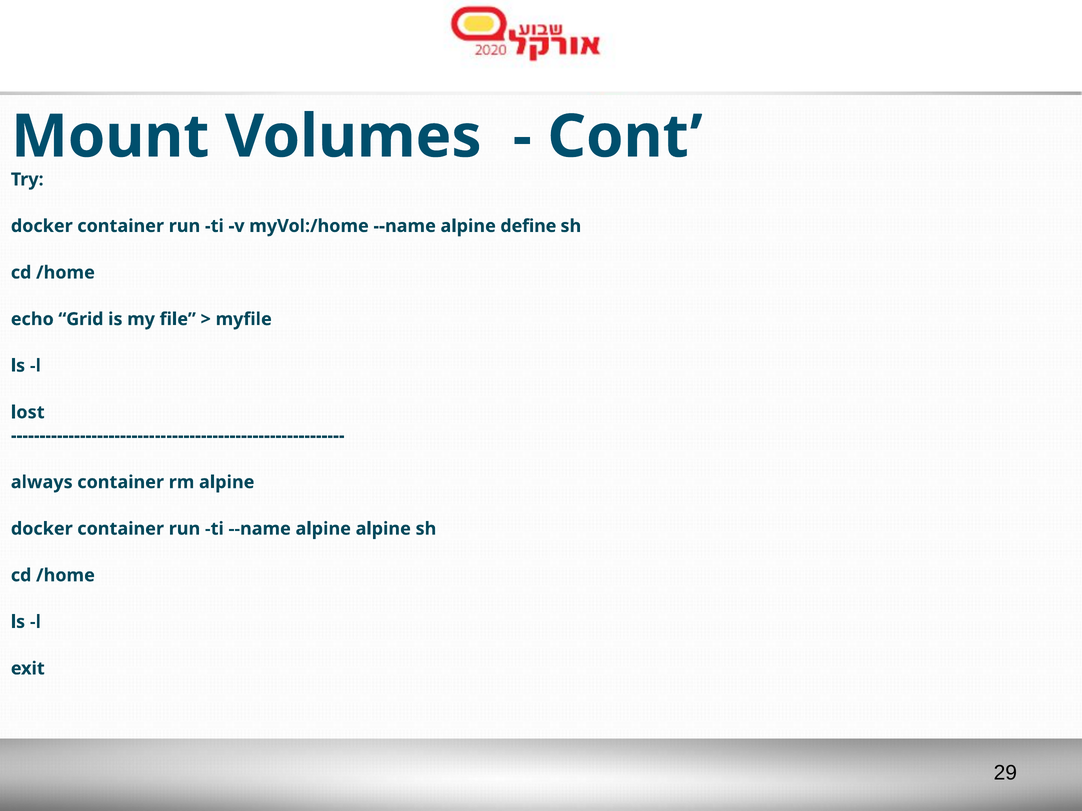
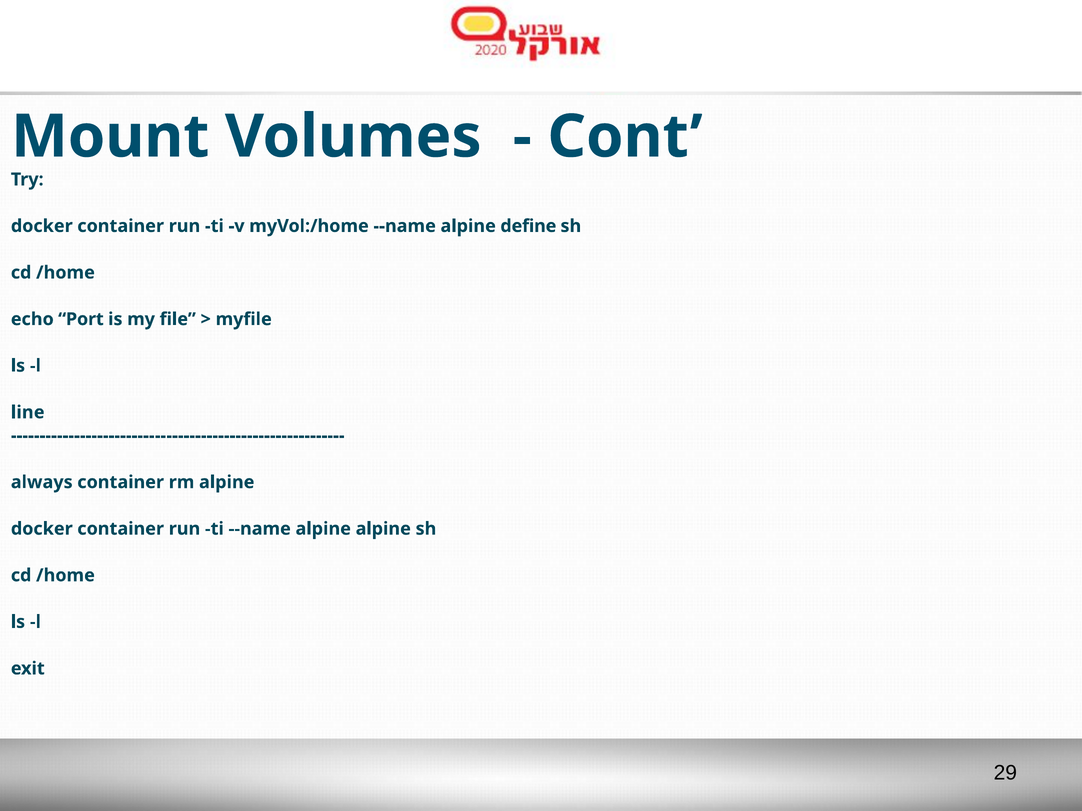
Grid: Grid -> Port (81, 319)
lost: lost -> line (28, 413)
